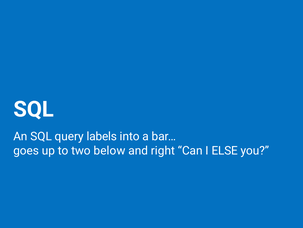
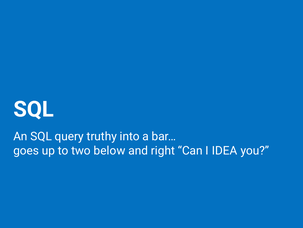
labels: labels -> truthy (102, 136)
ELSE: ELSE -> IDEA (225, 150)
